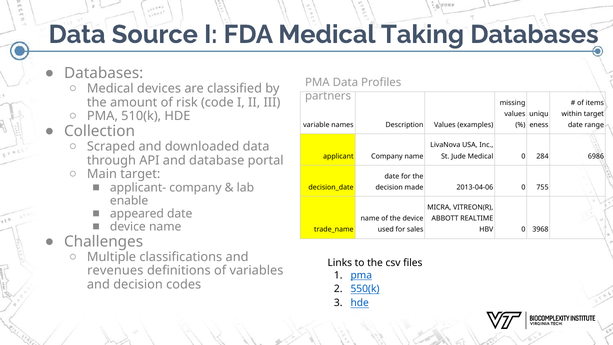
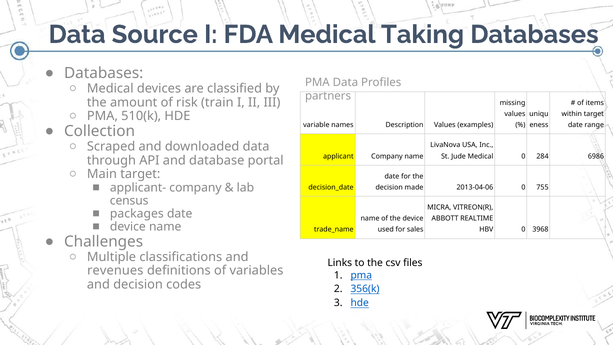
code: code -> train (217, 102)
enable: enable -> census (129, 201)
appeared: appeared -> packages (137, 214)
550(k: 550(k -> 356(k (365, 289)
